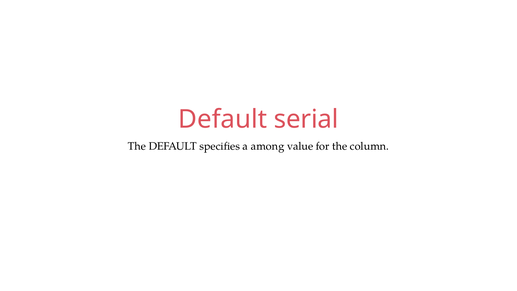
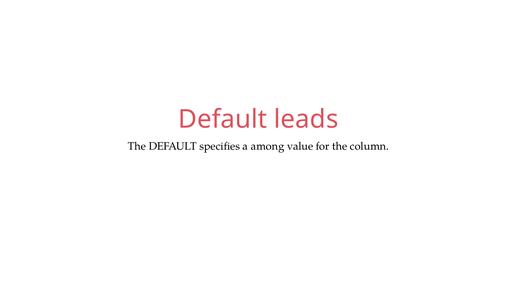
serial: serial -> leads (306, 119)
